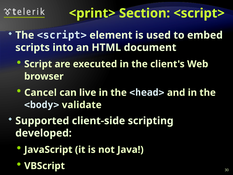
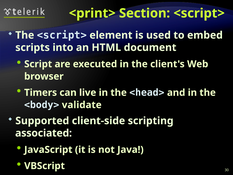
Cancel: Cancel -> Timers (41, 92)
developed: developed -> associated (44, 133)
